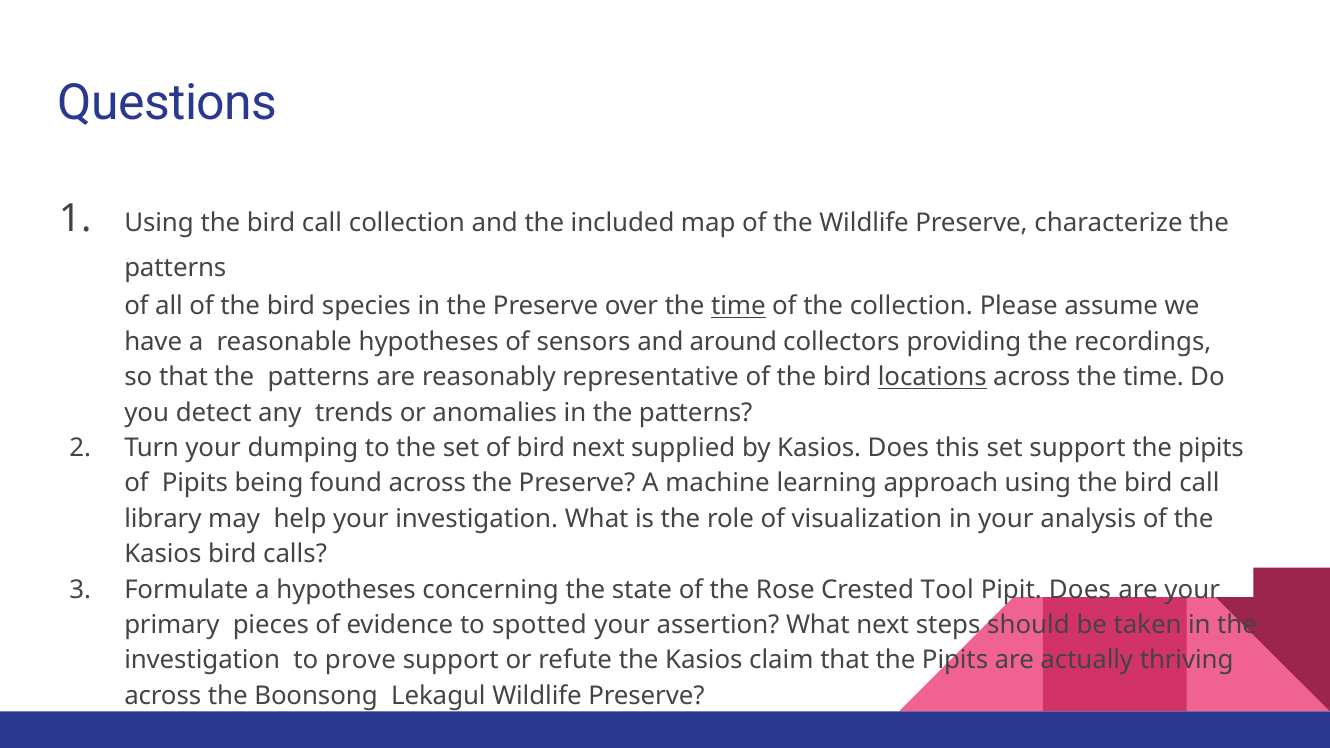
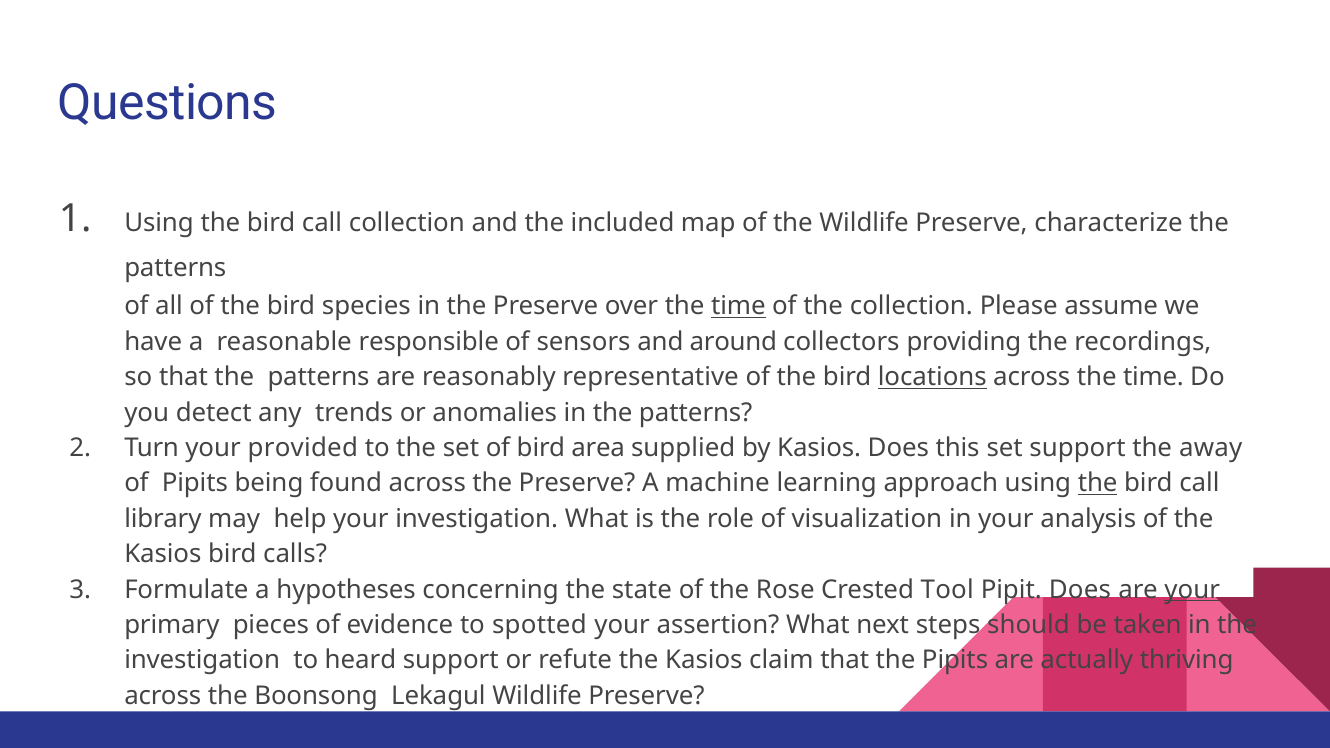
reasonable hypotheses: hypotheses -> responsible (429, 342)
dumping: dumping -> provided (303, 448)
bird next: next -> area (598, 448)
support the pipits: pipits -> away (1211, 448)
the underline: none -> present (1098, 483)
your underline: none -> present (1192, 590)
prove: prove -> heard (360, 660)
